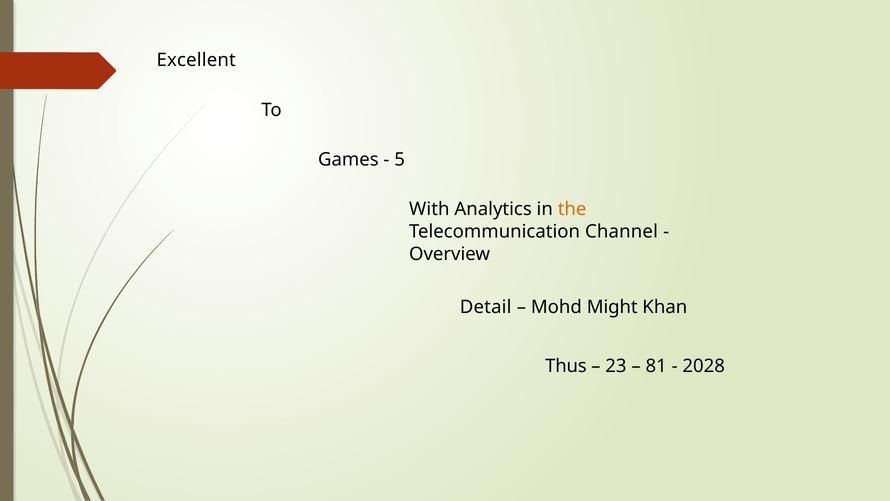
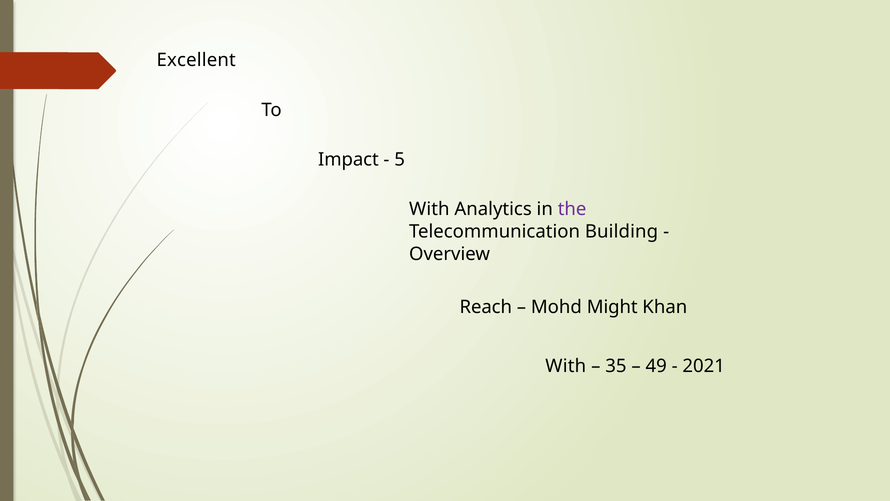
Games: Games -> Impact (348, 159)
the colour: orange -> purple (572, 209)
Channel: Channel -> Building (621, 231)
Detail: Detail -> Reach (486, 307)
Thus: Thus -> With (566, 366)
23: 23 -> 35 (616, 366)
81: 81 -> 49 (656, 366)
2028: 2028 -> 2021 (704, 366)
